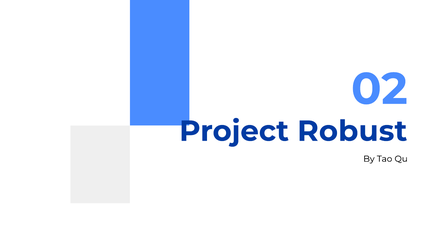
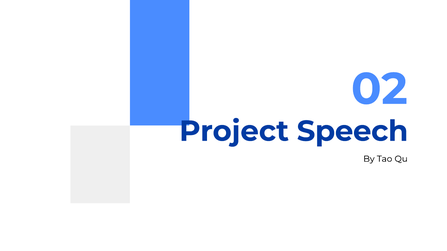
Robust: Robust -> Speech (352, 131)
